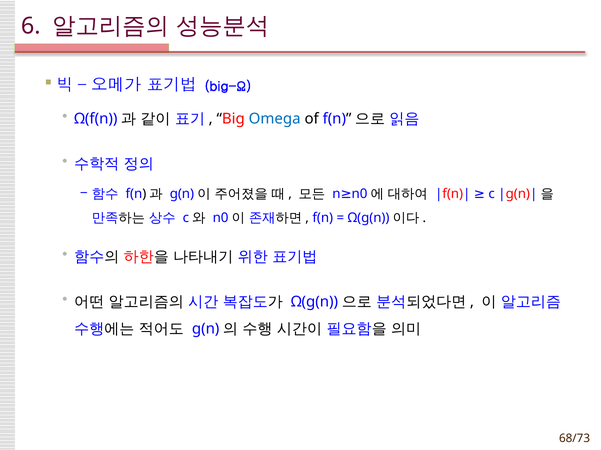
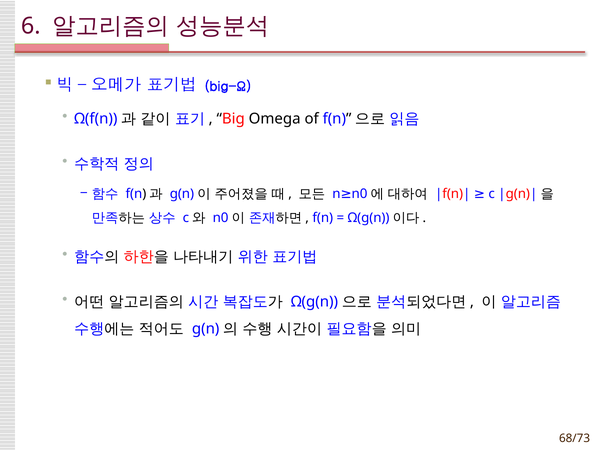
Omega colour: blue -> black (275, 119)
